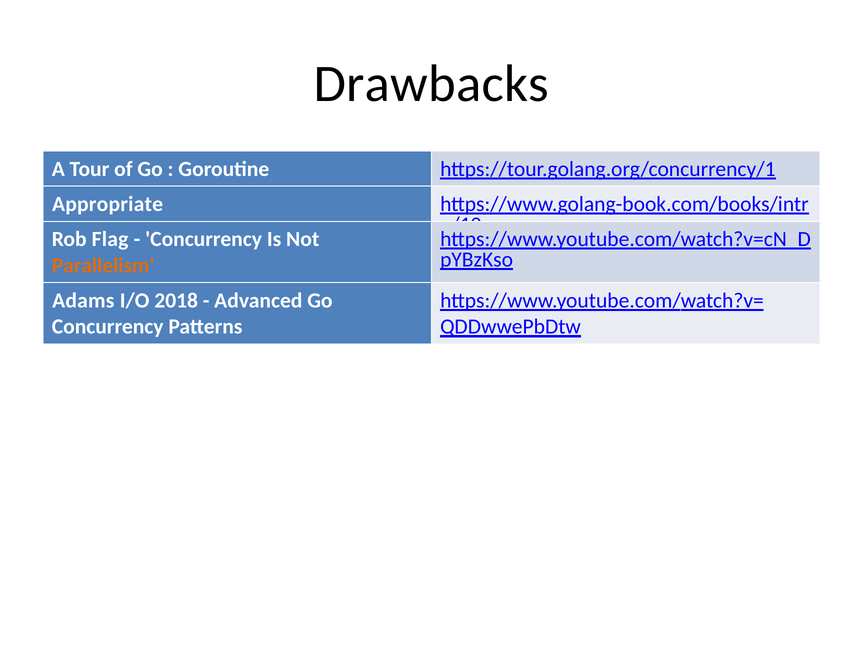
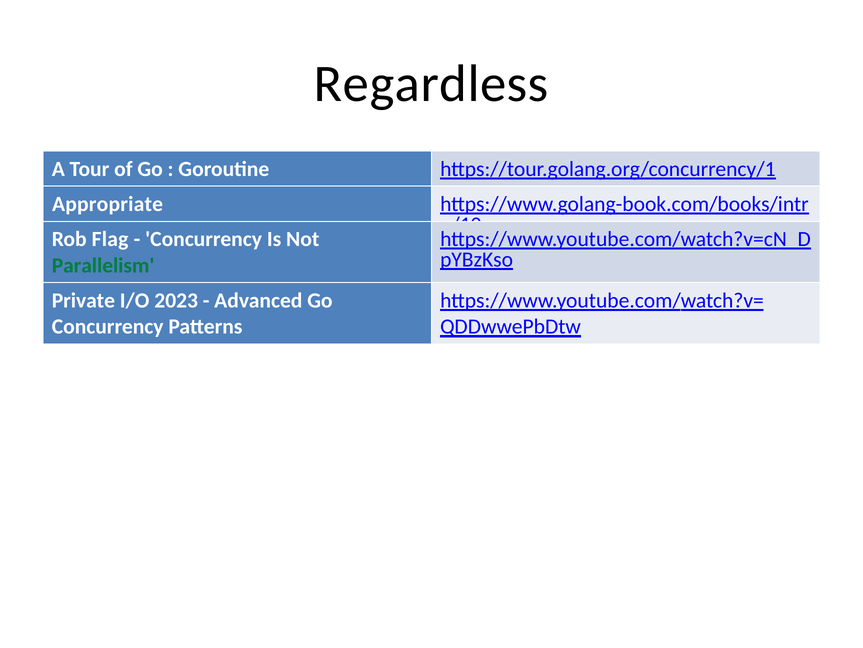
Drawbacks: Drawbacks -> Regardless (431, 84)
Parallelism colour: orange -> green (103, 265)
Adams: Adams -> Private (83, 300)
2018: 2018 -> 2023 (176, 300)
